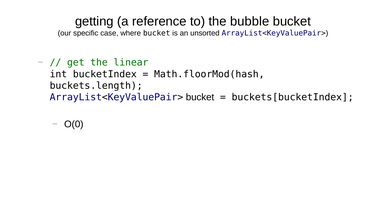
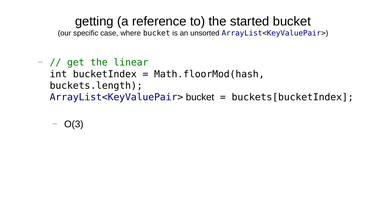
bubble: bubble -> started (250, 21)
O(0: O(0 -> O(3 (74, 124)
